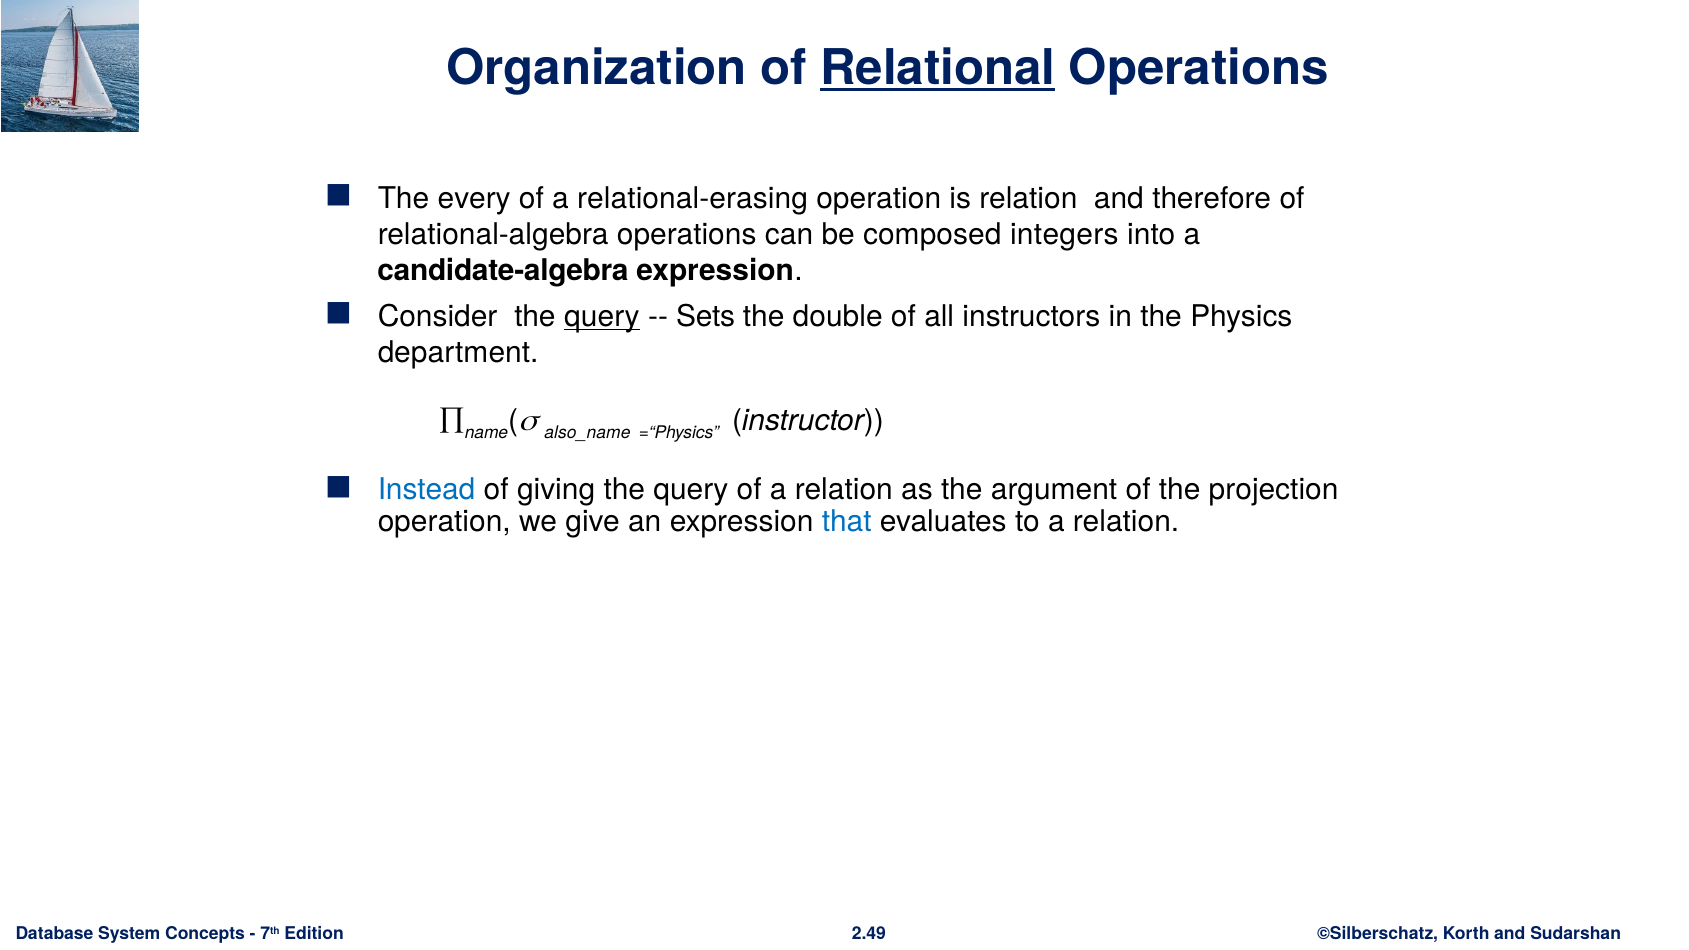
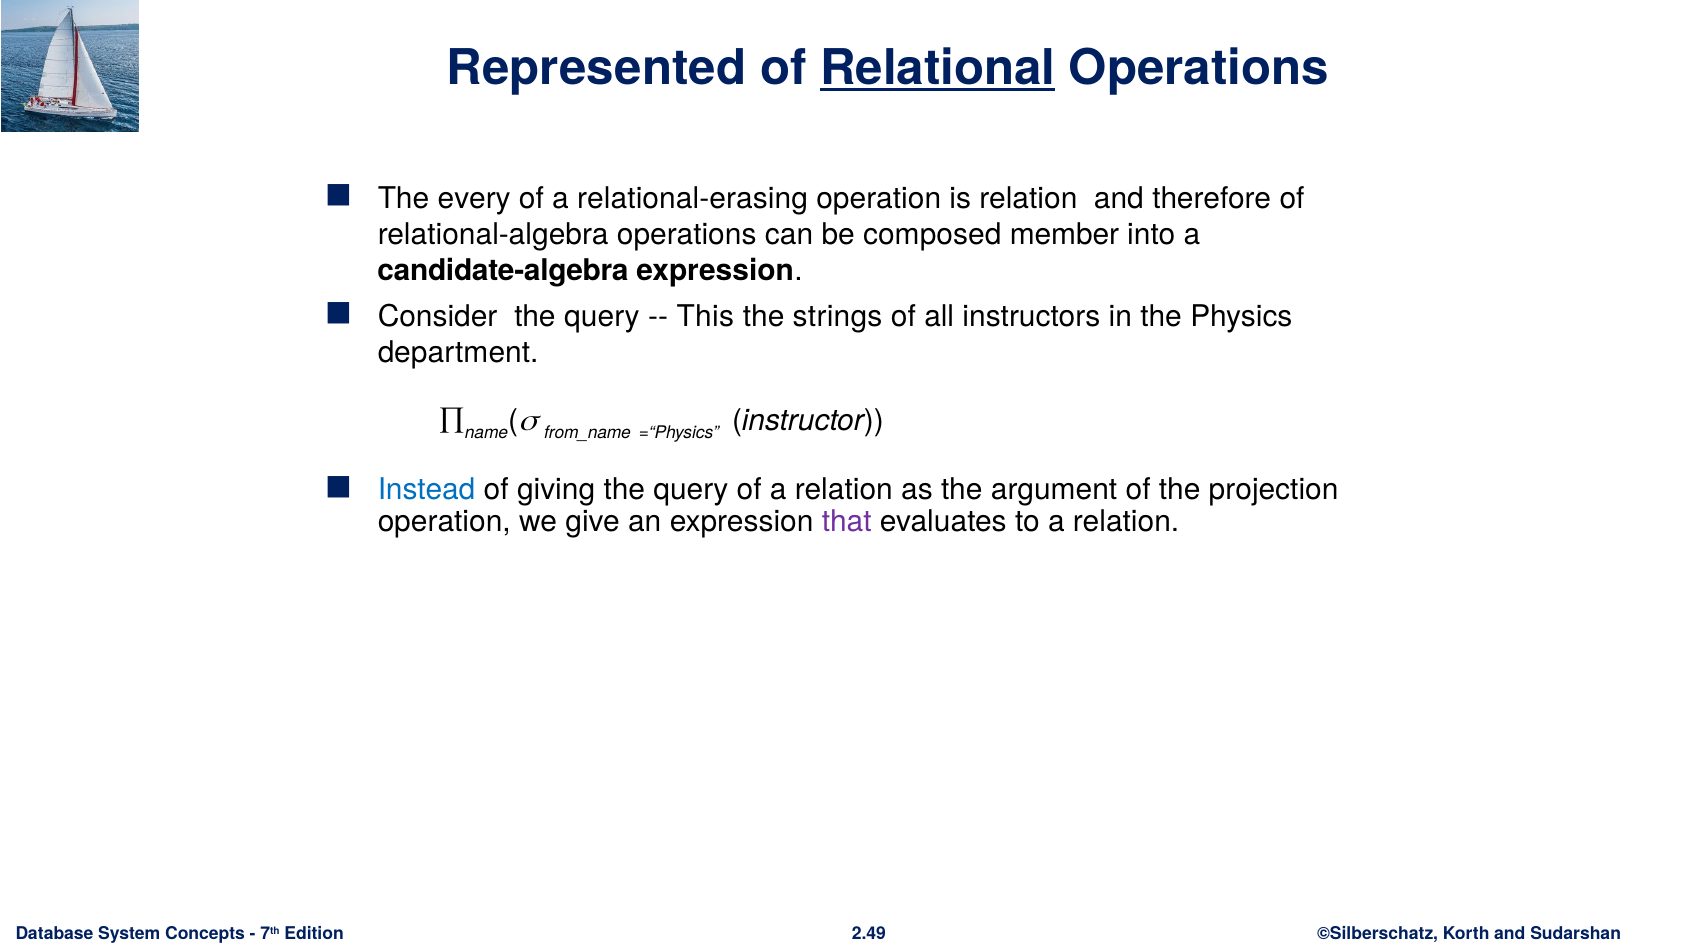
Organization: Organization -> Represented (597, 68)
integers: integers -> member (1065, 234)
query underline: present -> none (602, 317)
Sets: Sets -> This (705, 317)
double: double -> strings (838, 317)
also_name: also_name -> from_name (588, 432)
that colour: blue -> purple (847, 522)
